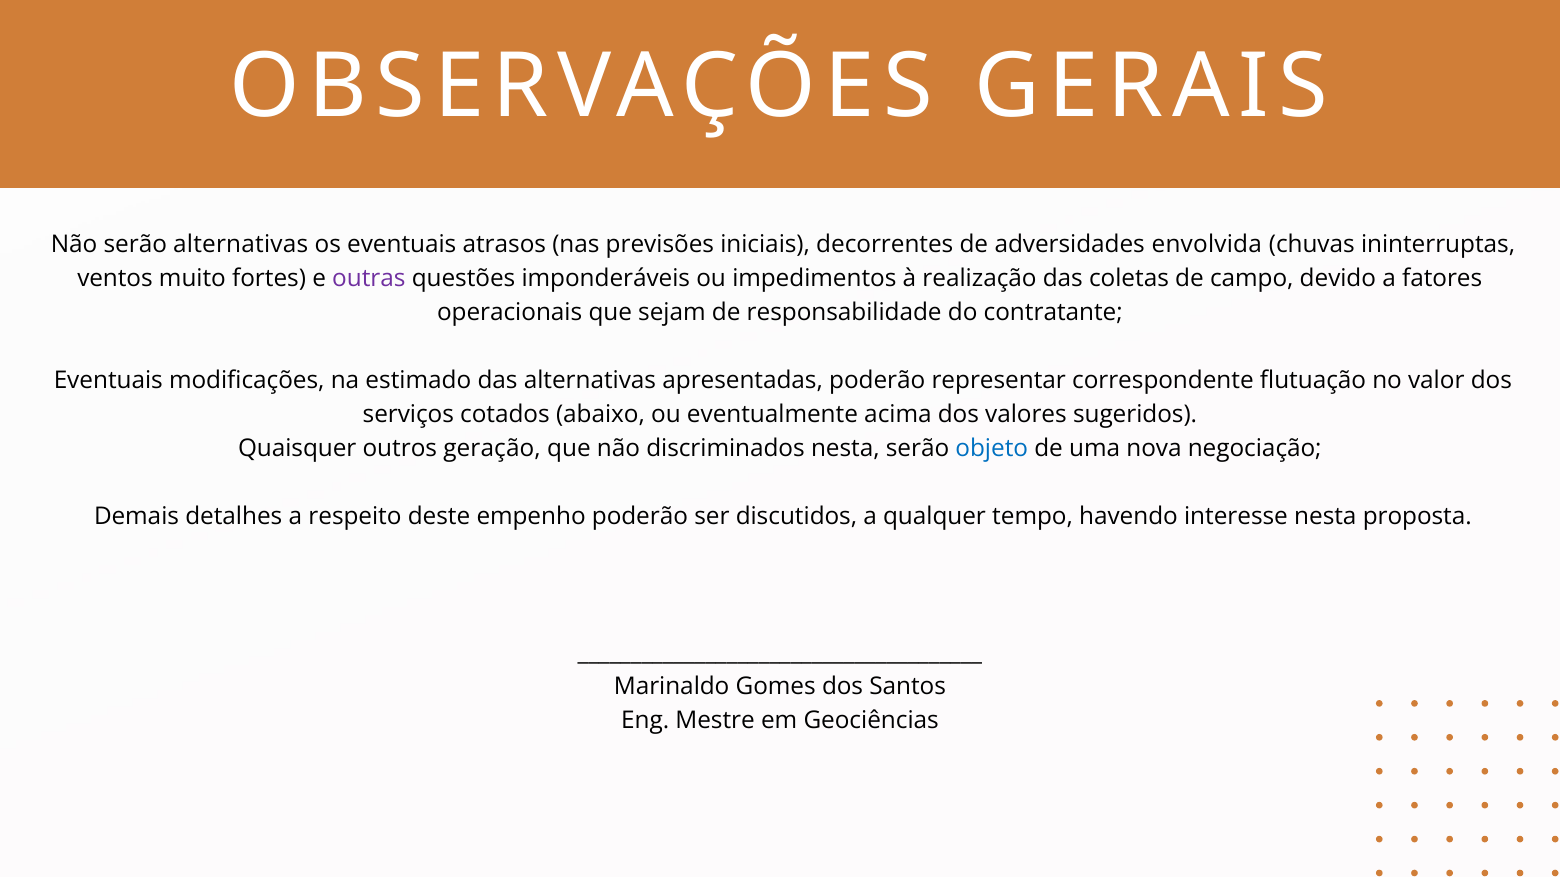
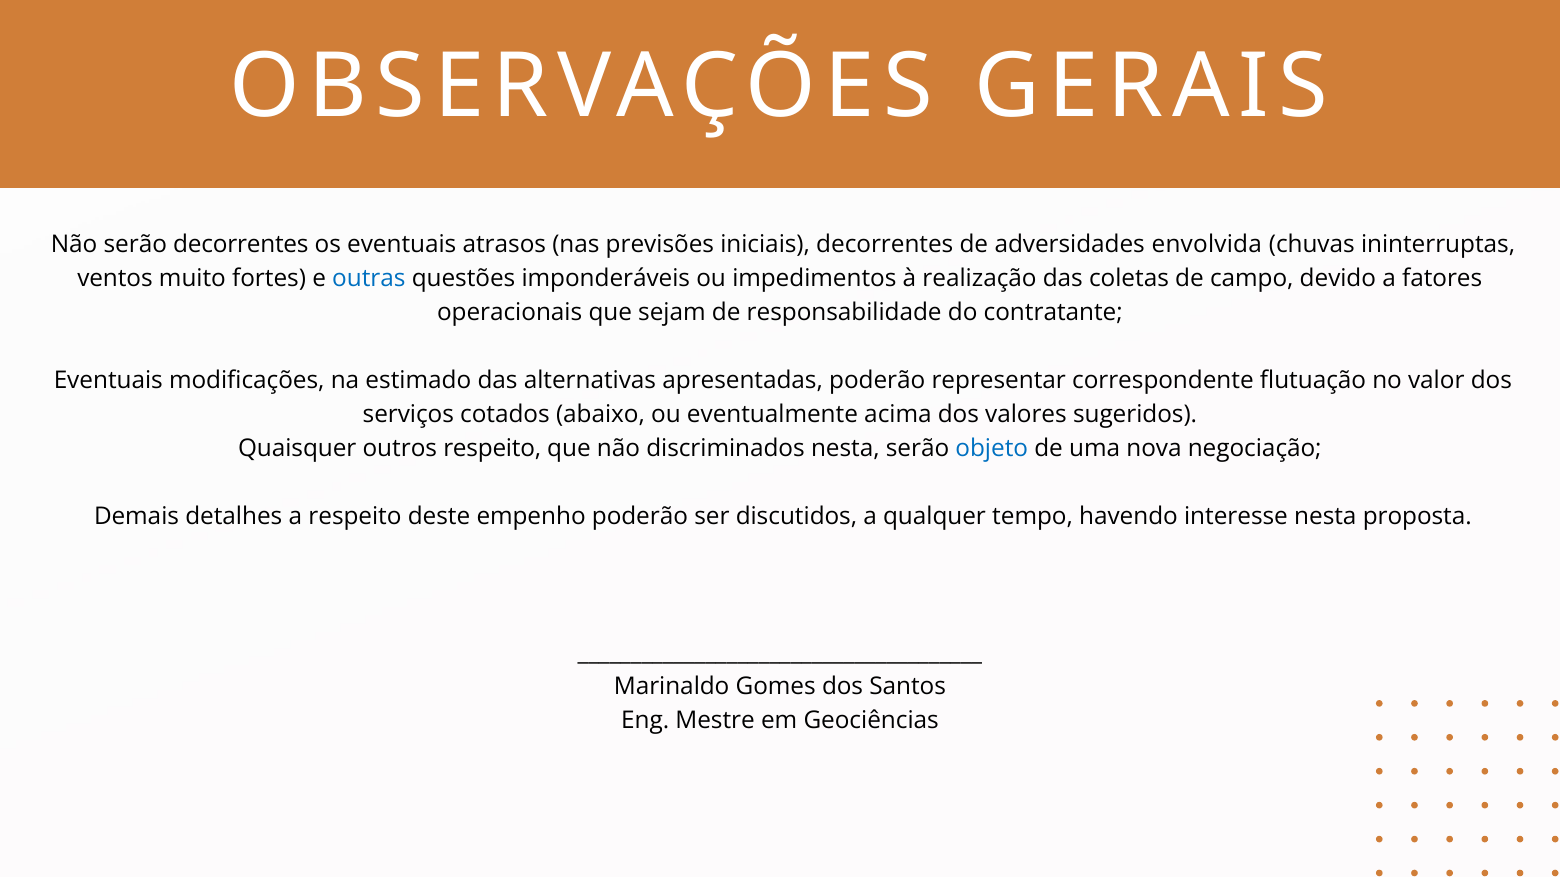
serão alternativas: alternativas -> decorrentes (241, 244)
outras colour: purple -> blue (369, 278)
outros geração: geração -> respeito (492, 448)
